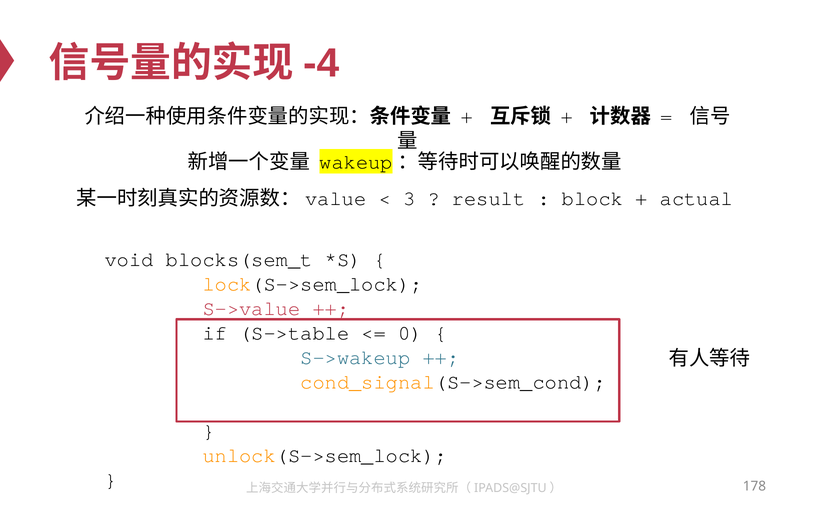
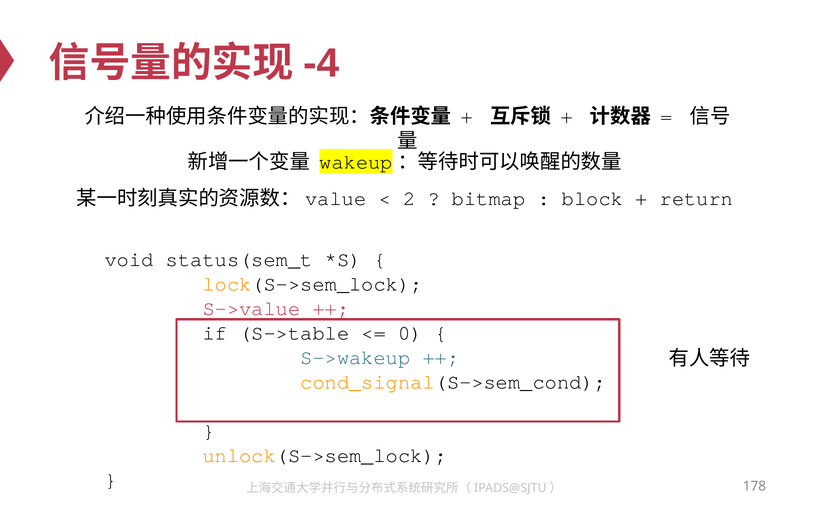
3: 3 -> 2 (409, 198)
result: result -> bitmap (489, 198)
actual: actual -> return (696, 198)
blocks(sem_t: blocks(sem_t -> status(sem_t (239, 259)
